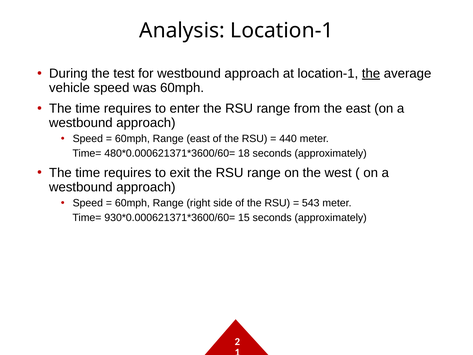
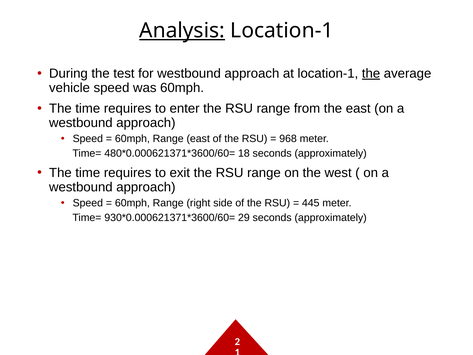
Analysis underline: none -> present (182, 30)
440: 440 -> 968 (288, 139)
543: 543 -> 445 (311, 203)
15: 15 -> 29 (244, 218)
